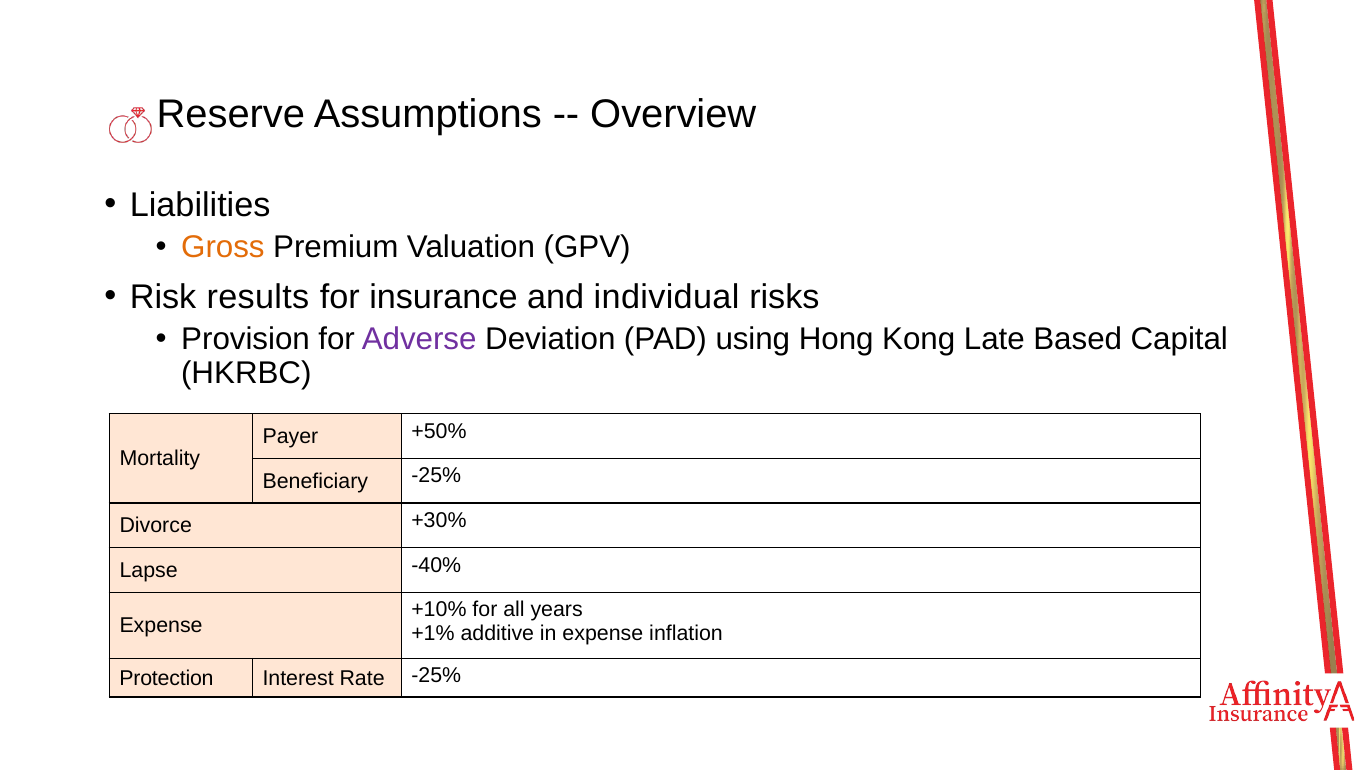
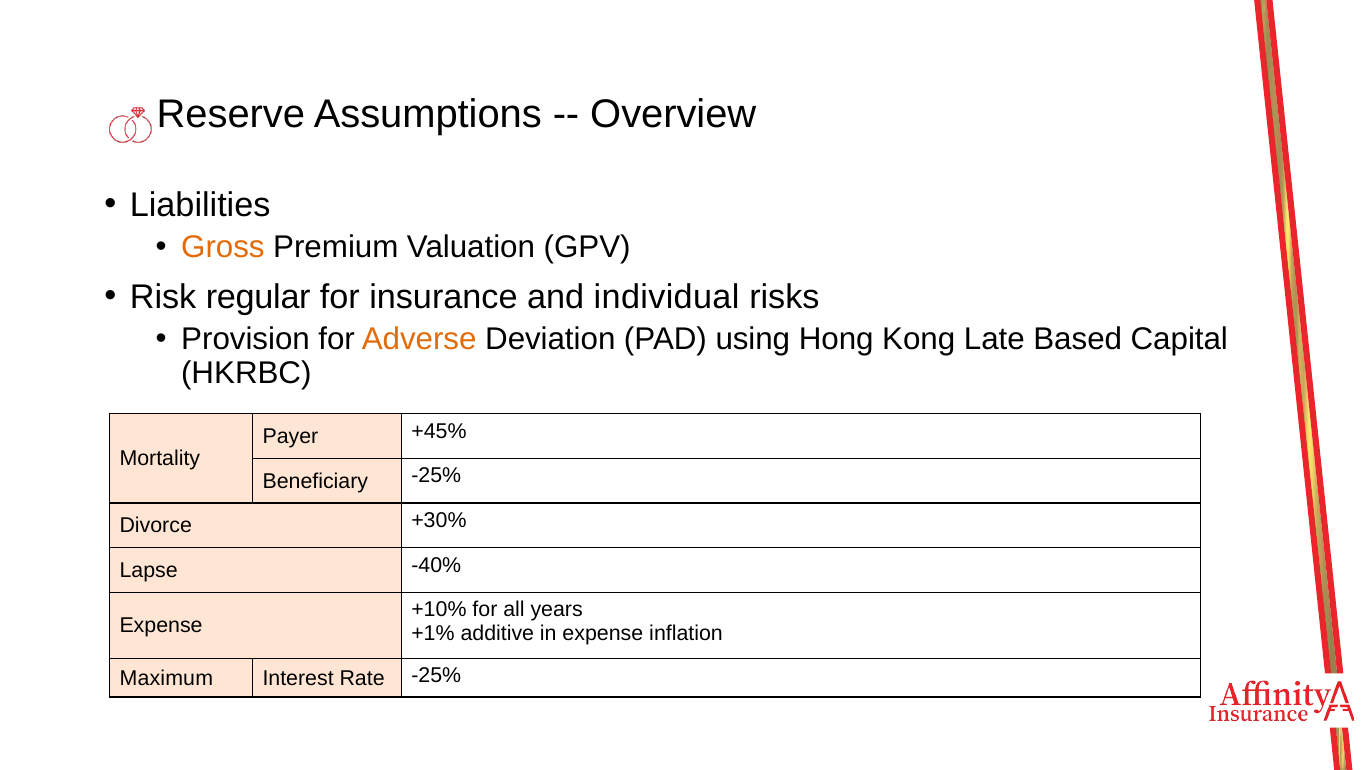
results: results -> regular (258, 297)
Adverse colour: purple -> orange (419, 339)
+50%: +50% -> +45% (439, 431)
Protection: Protection -> Maximum (166, 678)
